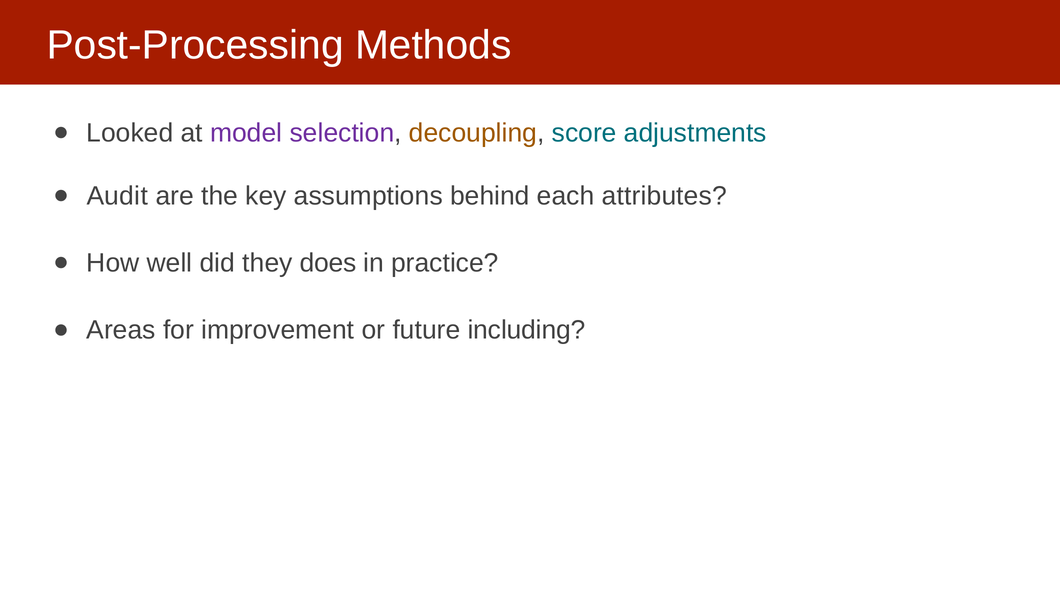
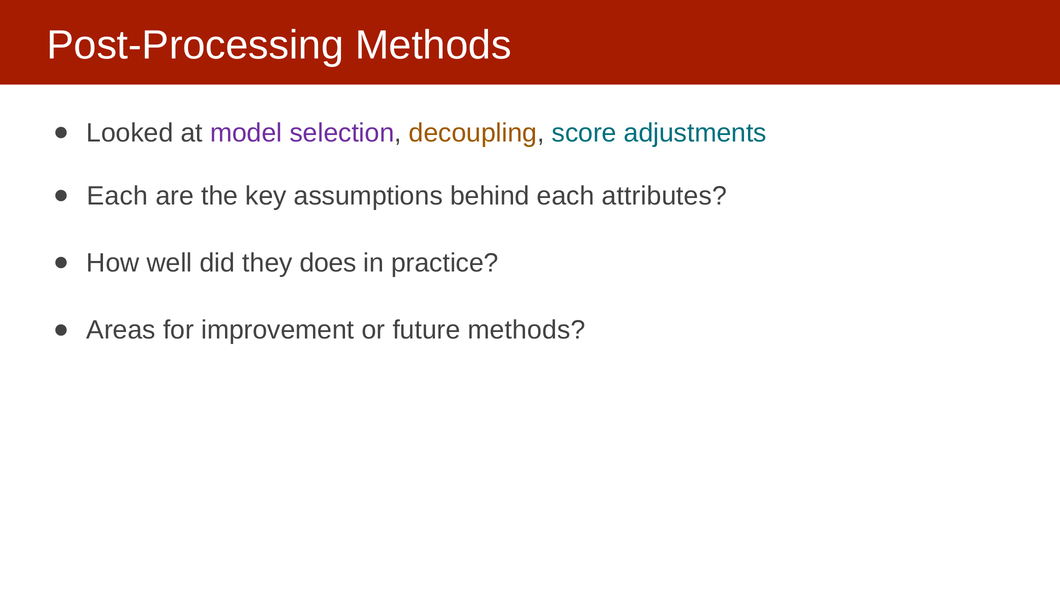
Audit: Audit -> Each (117, 196)
future including: including -> methods (526, 330)
